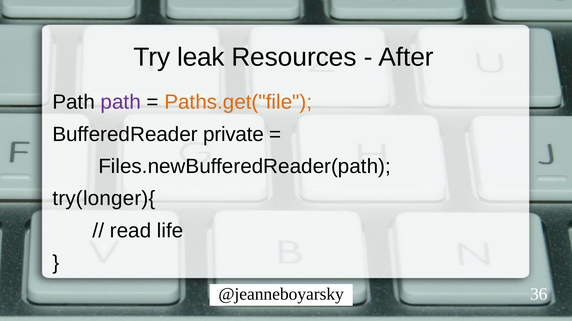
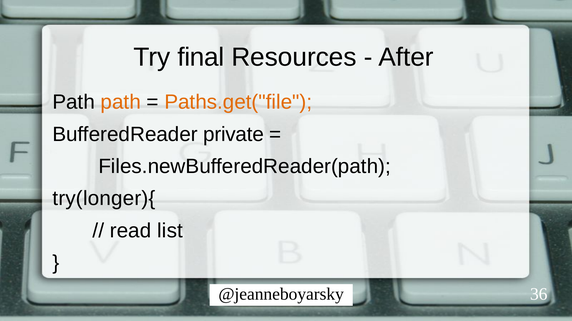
leak: leak -> final (201, 57)
path colour: purple -> orange (121, 102)
life: life -> list (170, 231)
